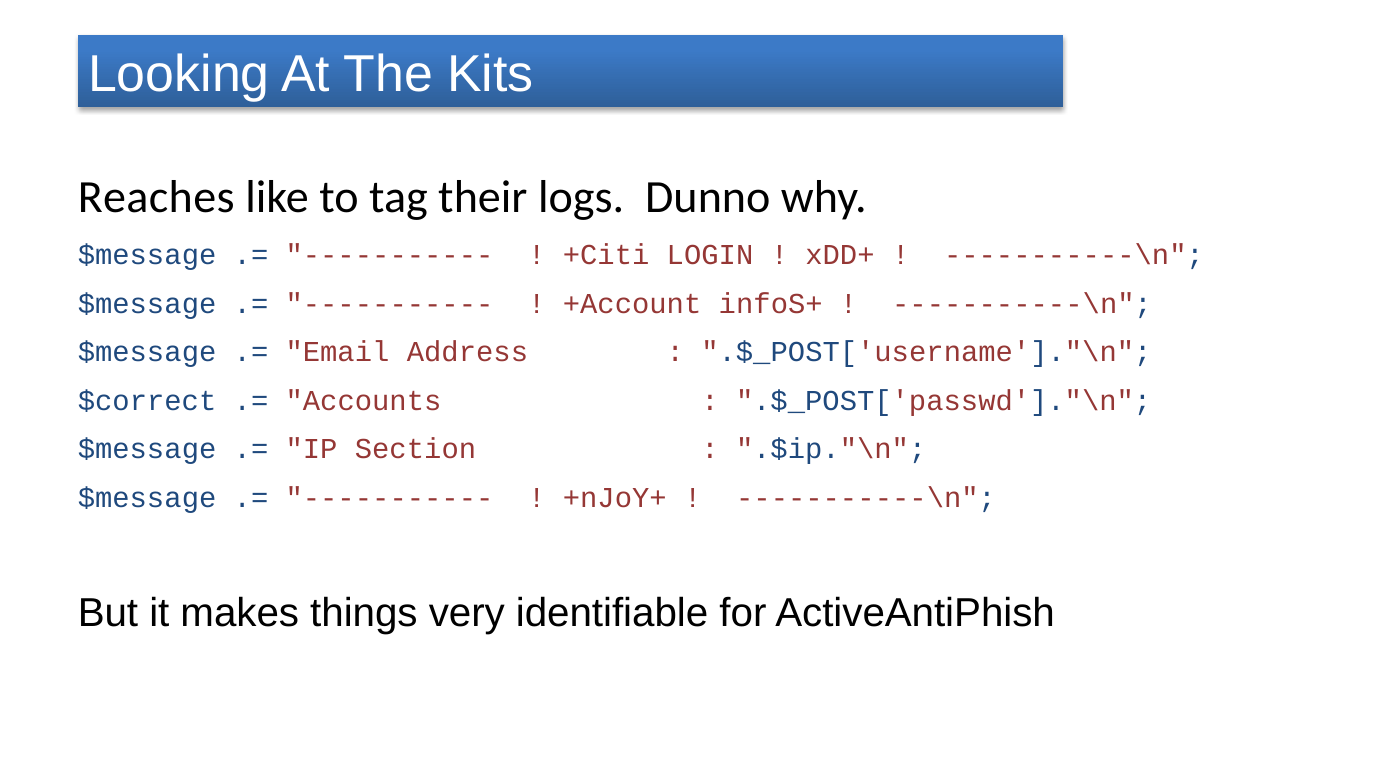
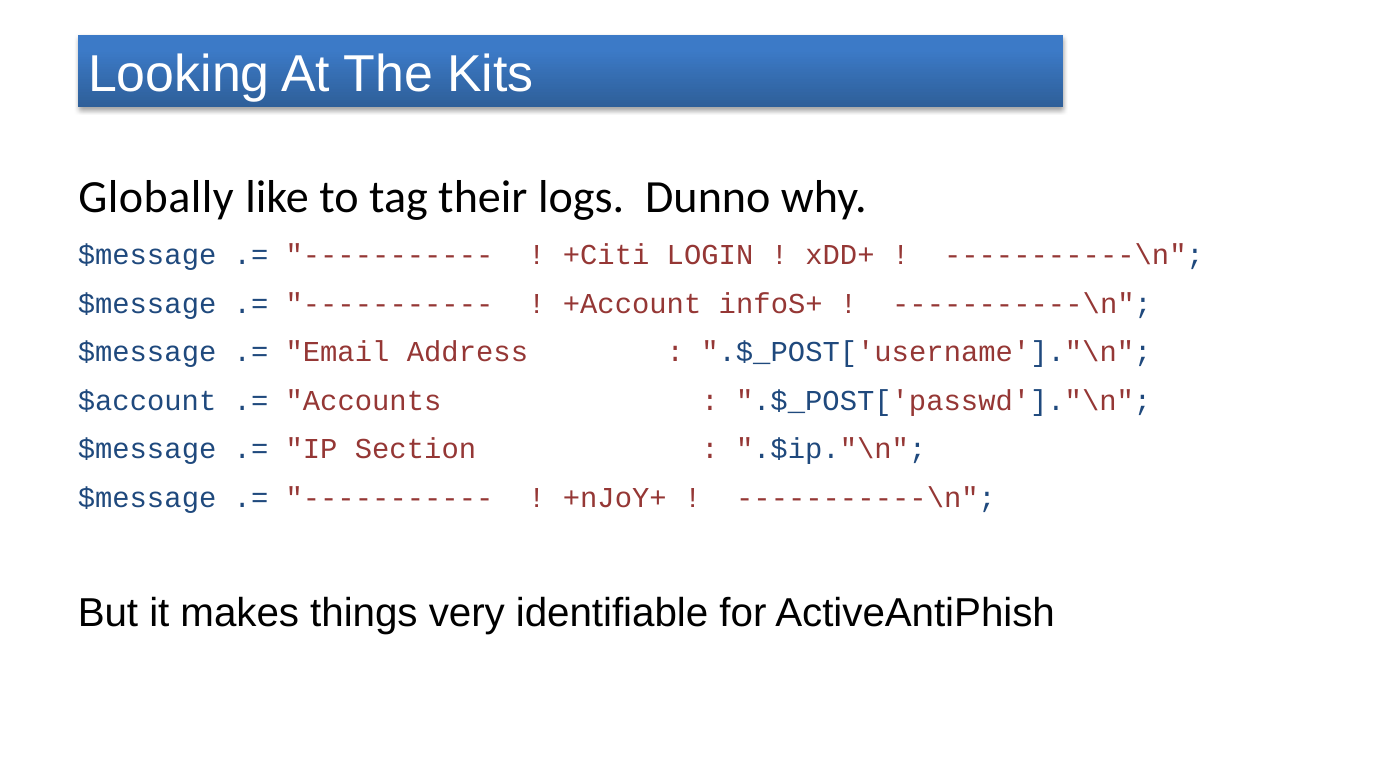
Reaches: Reaches -> Globally (156, 197)
$correct: $correct -> $account (147, 401)
